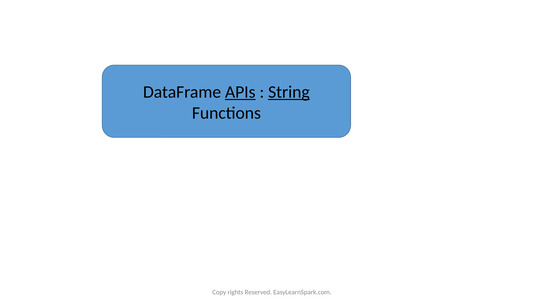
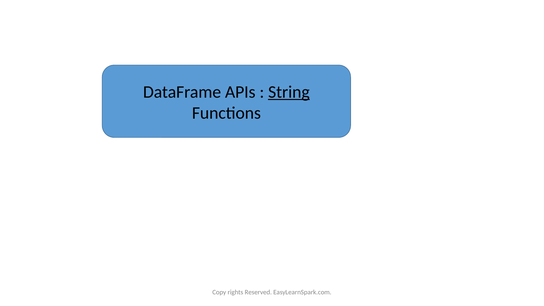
APIs underline: present -> none (240, 92)
